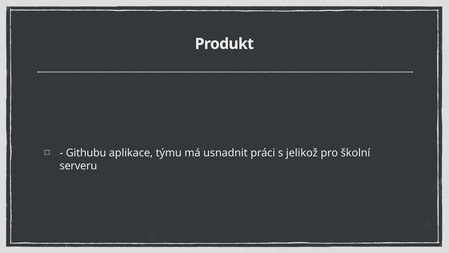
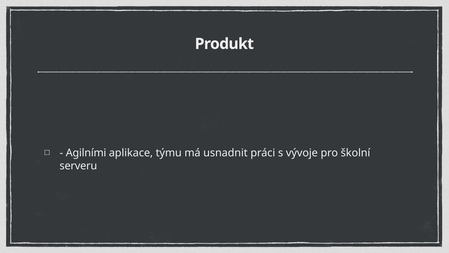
Githubu: Githubu -> Agilními (86, 153)
jelikož: jelikož -> vývoje (302, 153)
